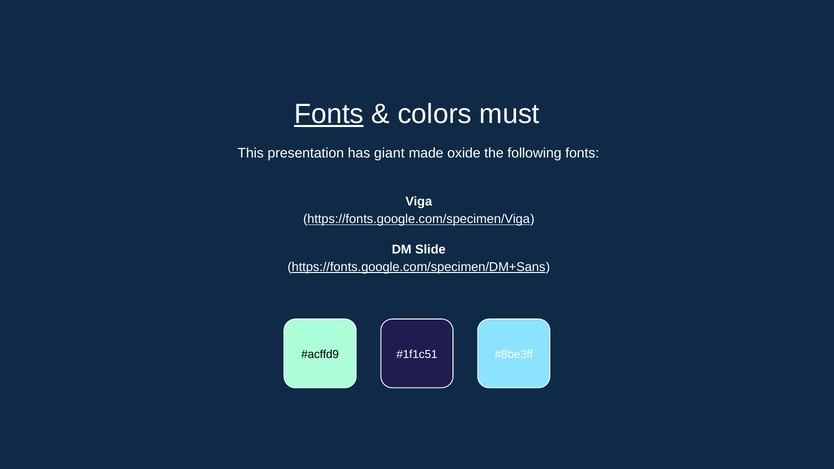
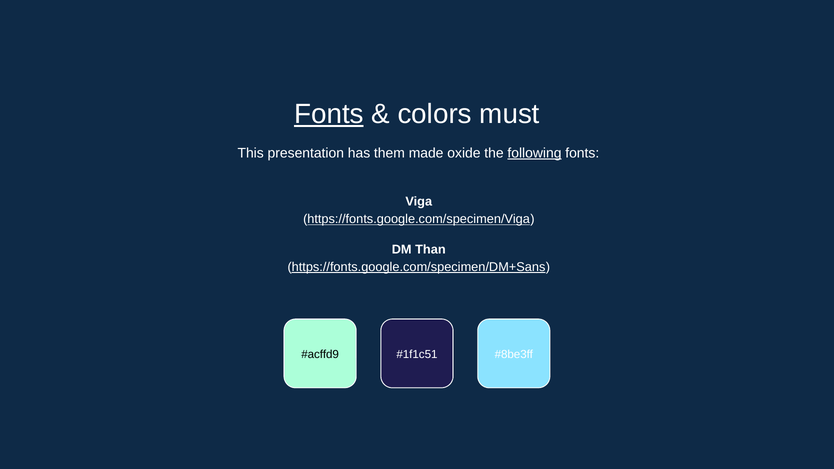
giant: giant -> them (389, 153)
following underline: none -> present (534, 153)
Slide: Slide -> Than (430, 249)
